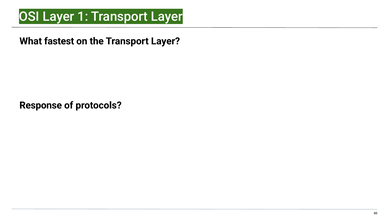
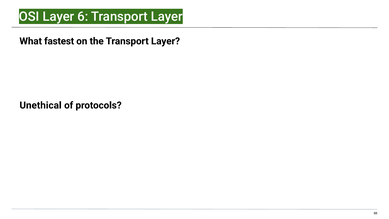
1: 1 -> 6 (83, 16)
Response: Response -> Unethical (41, 105)
